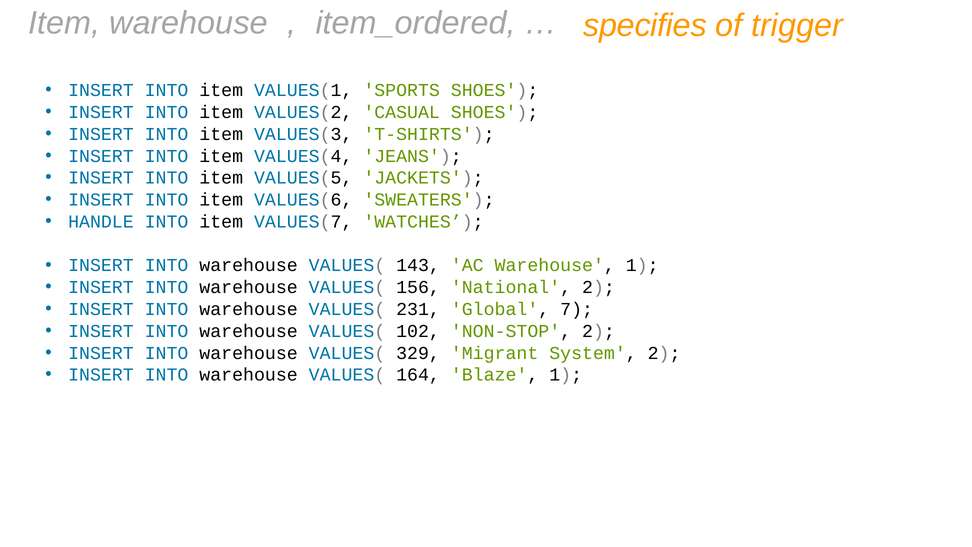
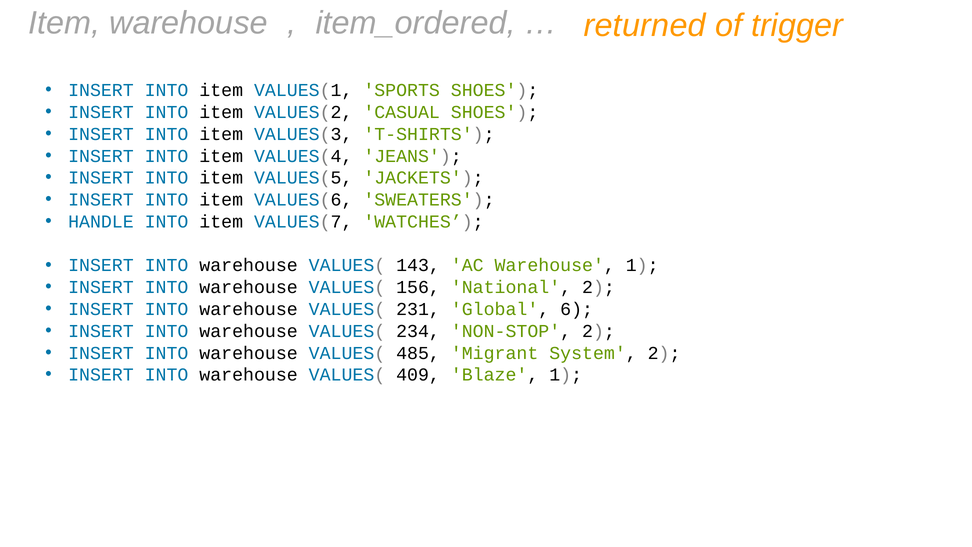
specifies: specifies -> returned (645, 25)
7: 7 -> 6 (577, 309)
102: 102 -> 234 (418, 331)
329: 329 -> 485 (418, 353)
164: 164 -> 409 (418, 375)
